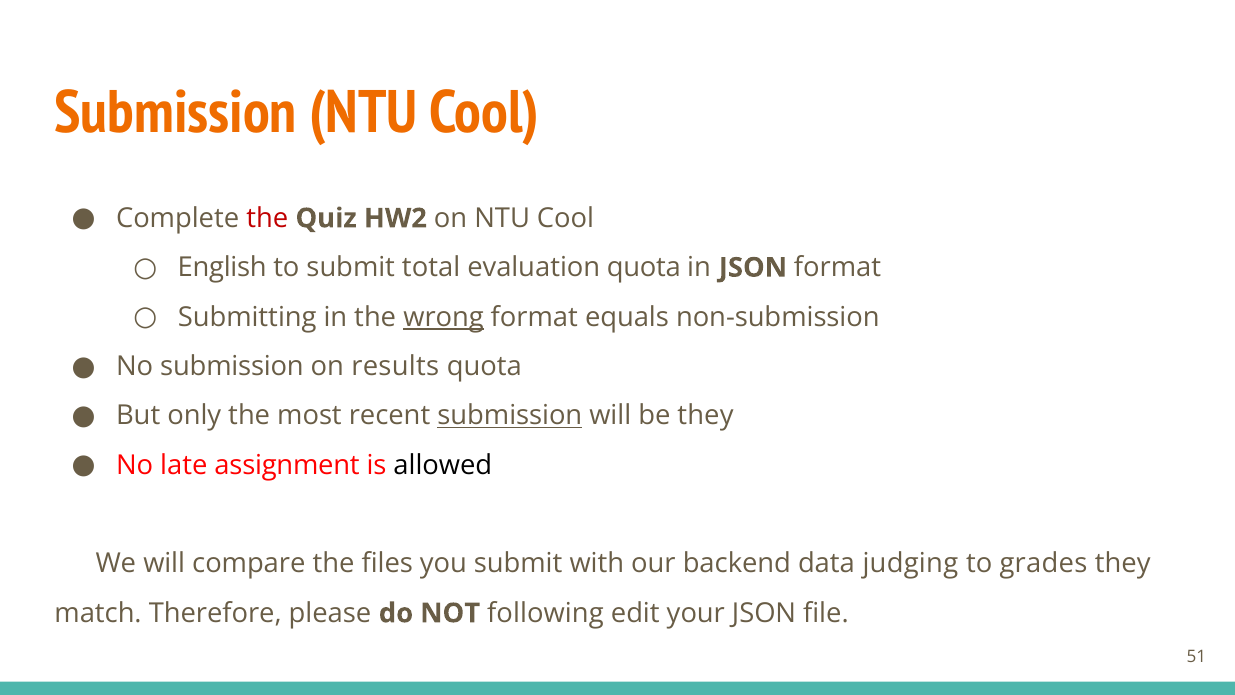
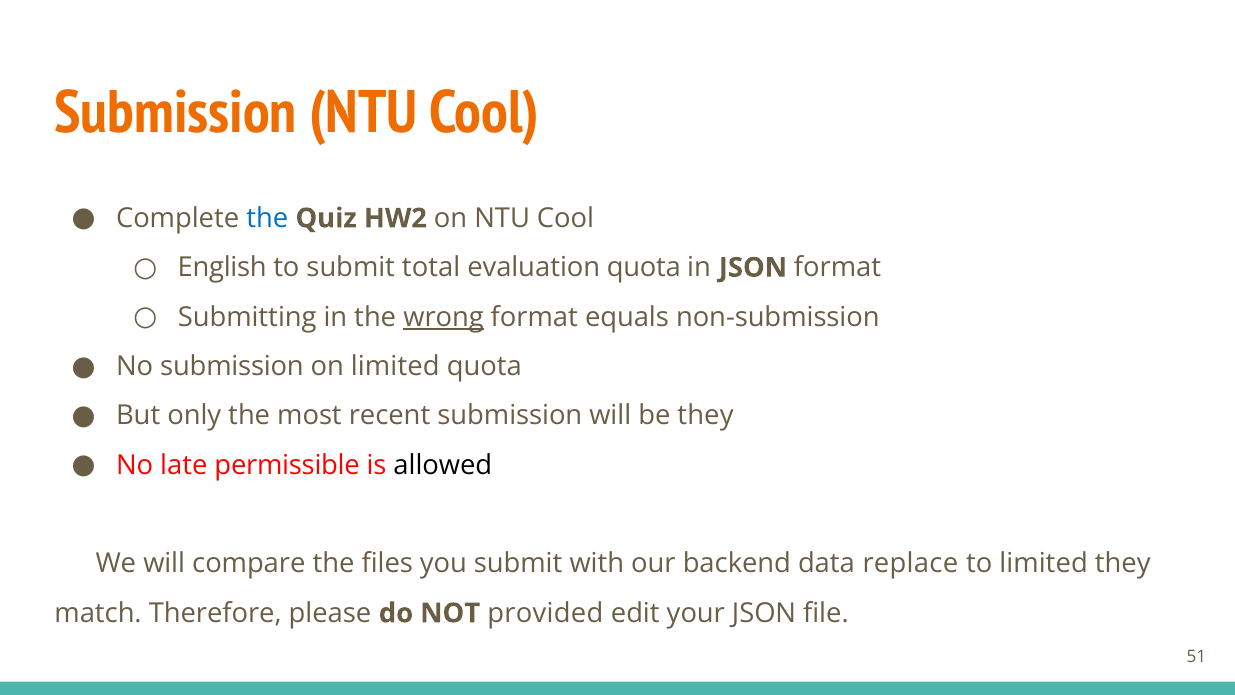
the colour: red -> blue (267, 218)
on results: results -> limited (395, 366)
submission underline: present -> none (510, 416)
assignment: assignment -> permissible (287, 465)
judging: judging -> replace (910, 564)
to grades: grades -> limited (1044, 564)
following: following -> provided (545, 613)
